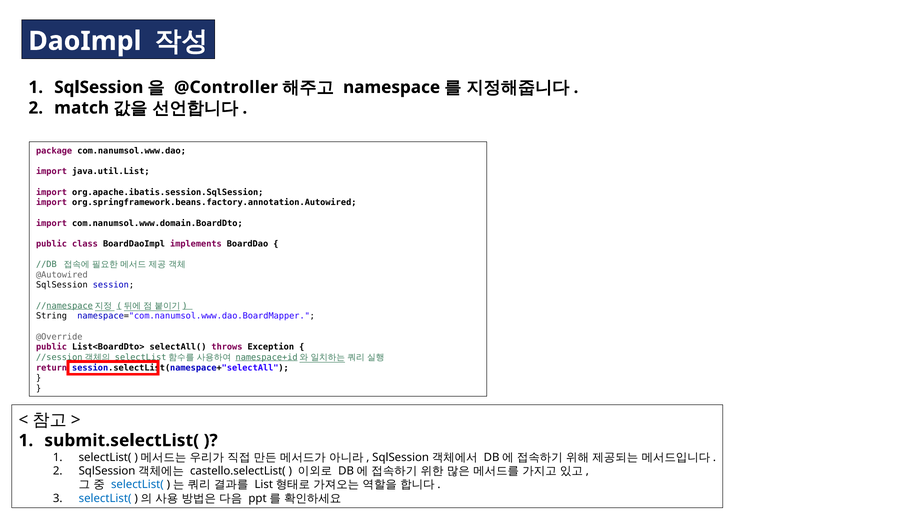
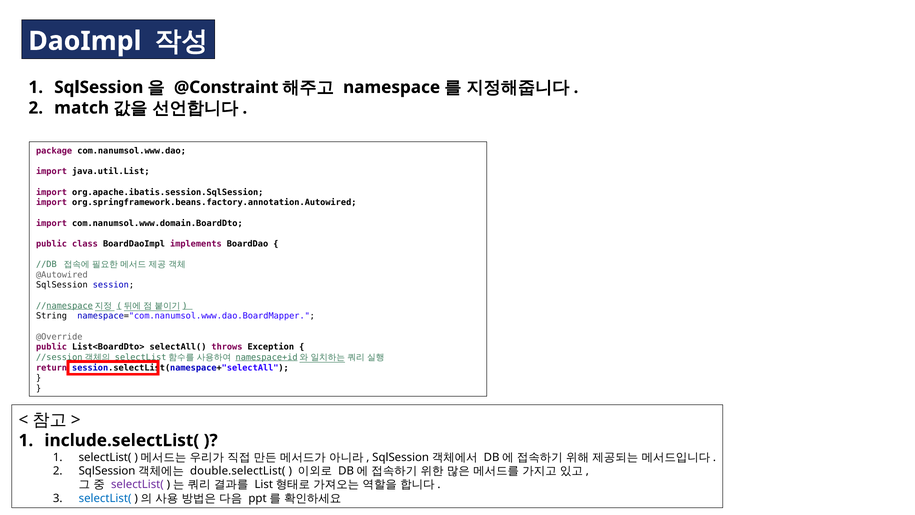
@Controller: @Controller -> @Constraint (226, 87)
submit.selectList(: submit.selectList( -> include.selectList( (122, 440)
castello.selectList(: castello.selectList( -> double.selectList( (238, 471)
selectList( colour: blue -> purple (137, 484)
